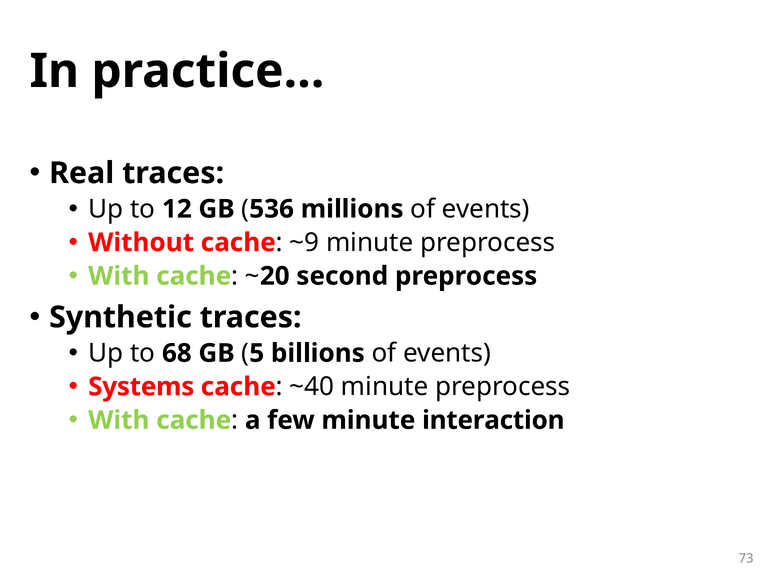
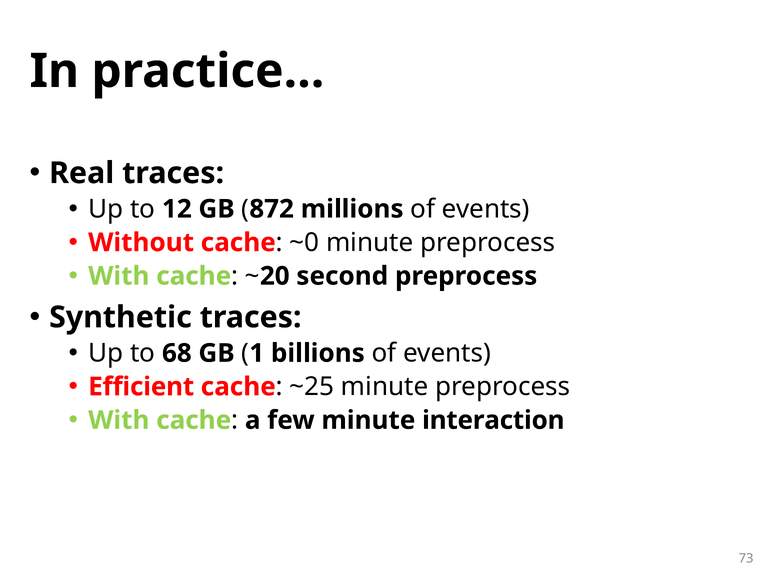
536: 536 -> 872 (272, 209)
~9: ~9 -> ~0 (304, 243)
5: 5 -> 1 (257, 354)
Systems: Systems -> Efficient (141, 387)
~40: ~40 -> ~25 (312, 387)
